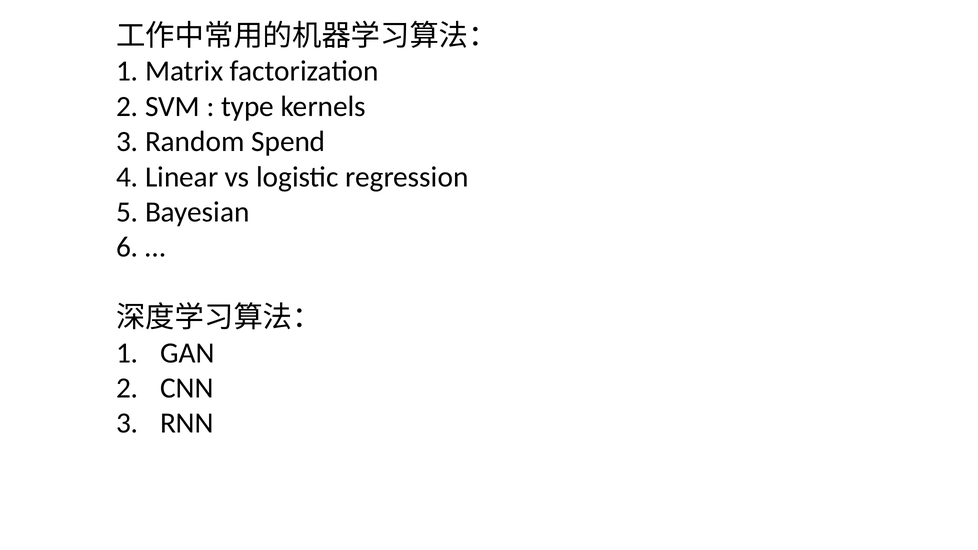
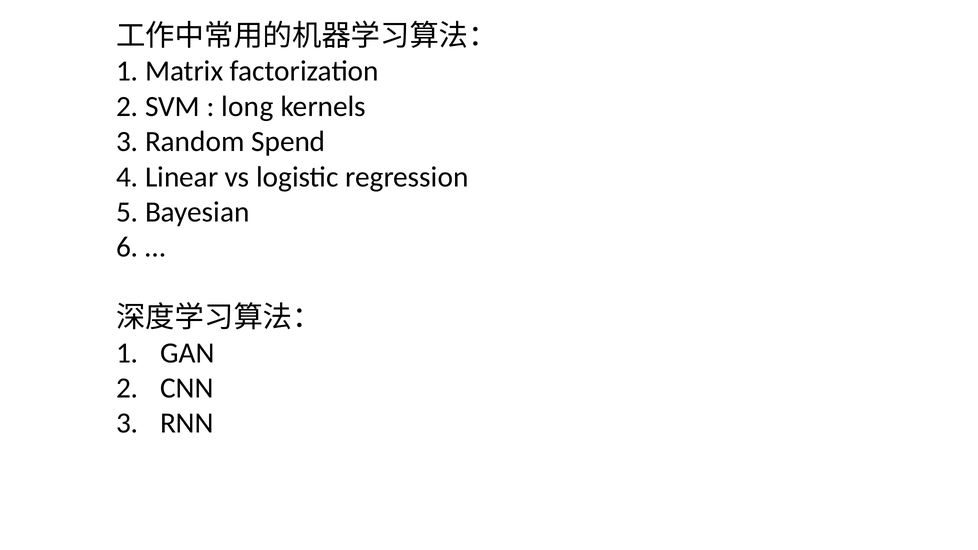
type: type -> long (247, 106)
